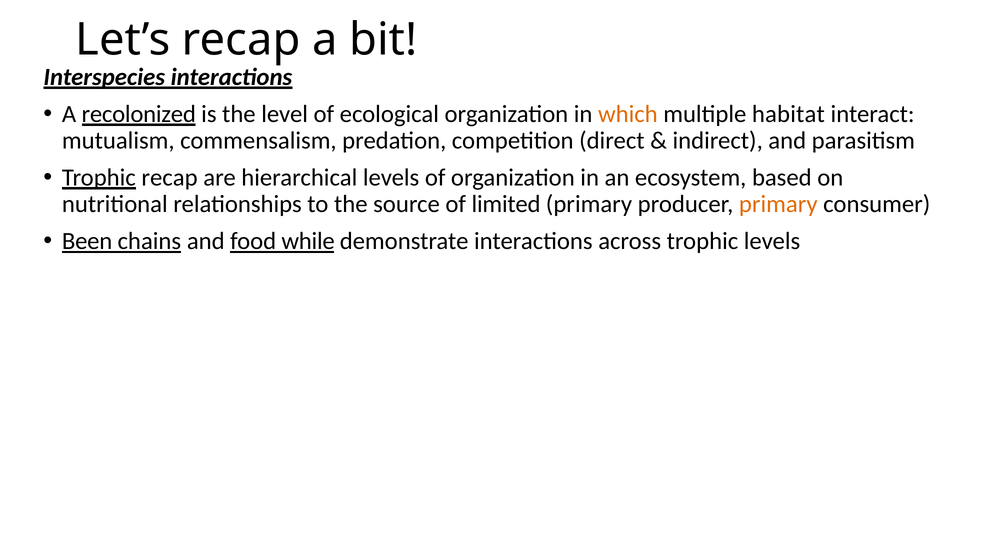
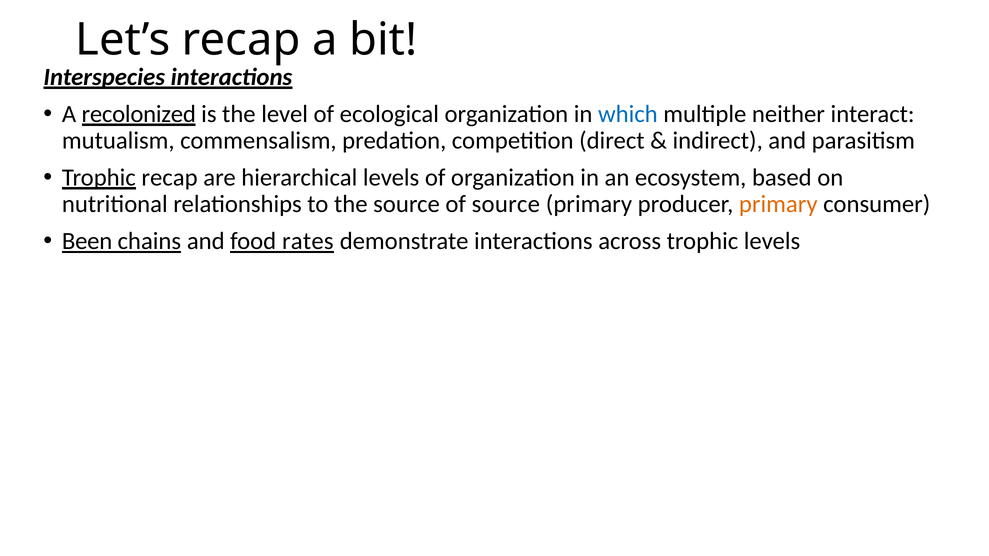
which colour: orange -> blue (628, 114)
habitat: habitat -> neither (788, 114)
of limited: limited -> source (506, 204)
while: while -> rates (308, 241)
